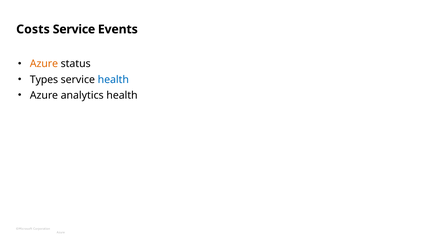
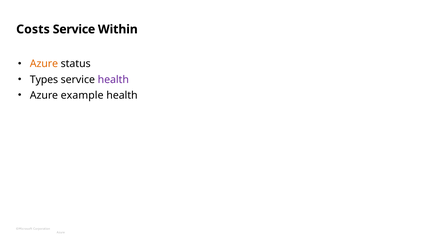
Events: Events -> Within (118, 29)
health colour: blue -> purple (113, 79)
analytics: analytics -> example (82, 95)
